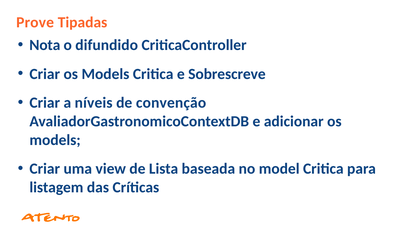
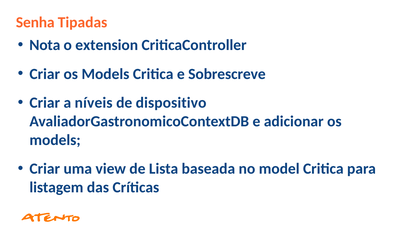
Prove: Prove -> Senha (35, 22)
difundido: difundido -> extension (107, 45)
convenção: convenção -> dispositivo (171, 103)
